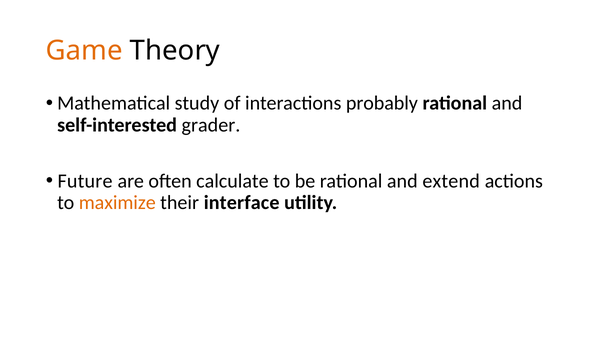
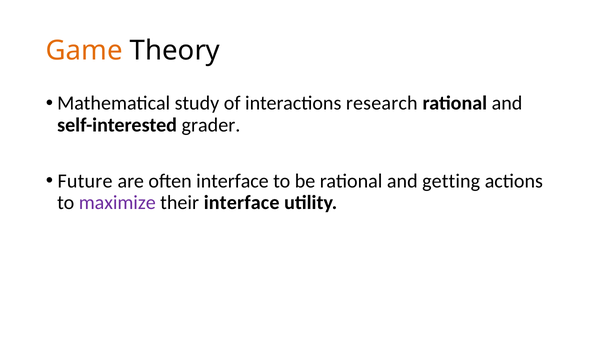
probably: probably -> research (382, 103)
often calculate: calculate -> interface (232, 181)
extend: extend -> getting (451, 181)
maximize colour: orange -> purple (117, 202)
